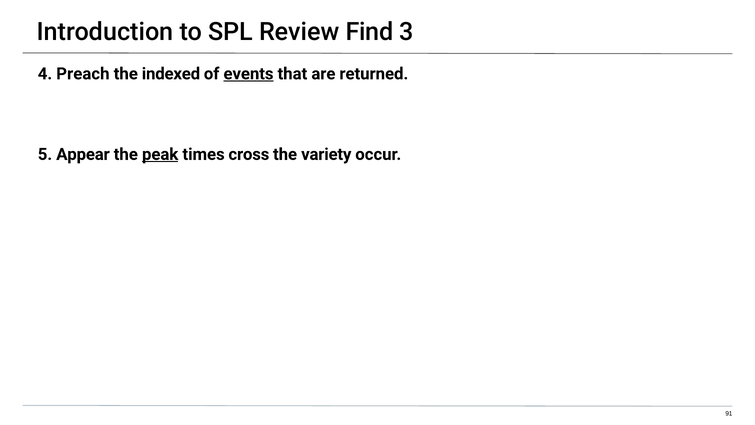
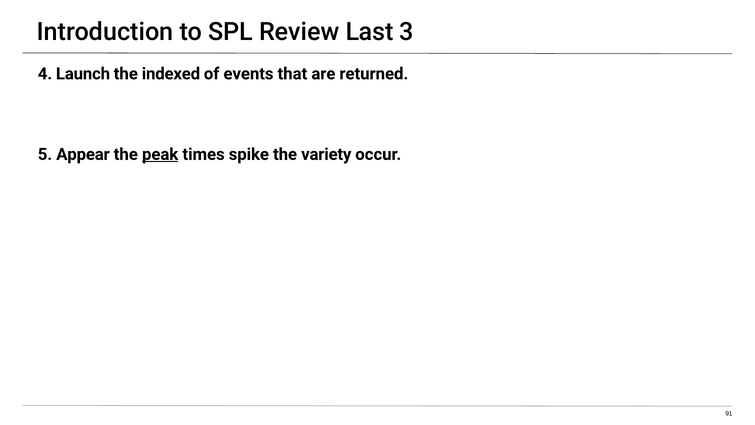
Find: Find -> Last (370, 32)
Preach: Preach -> Launch (83, 74)
events underline: present -> none (248, 74)
cross: cross -> spike (249, 154)
